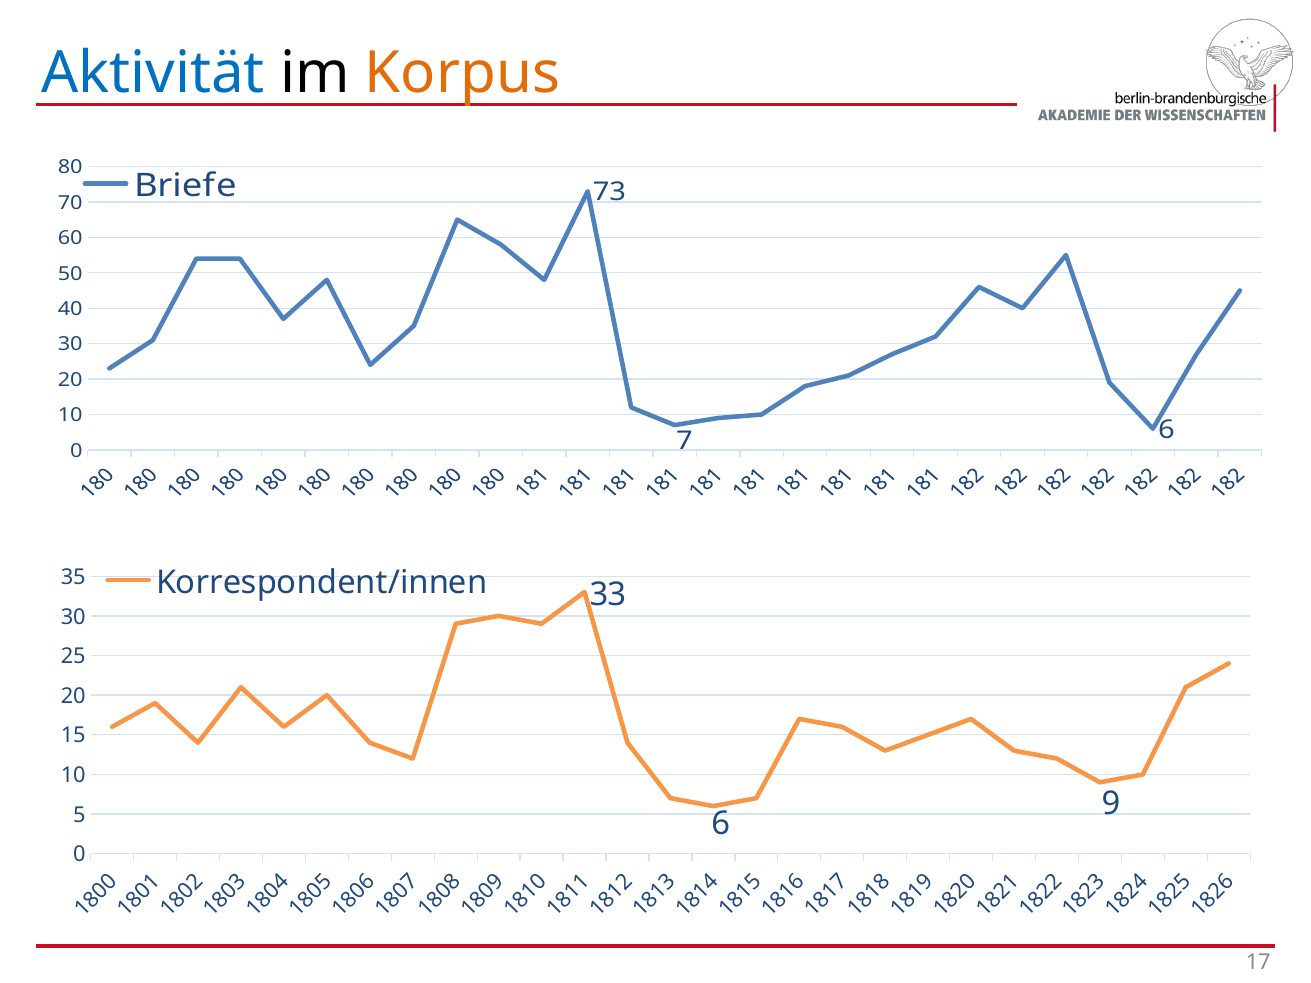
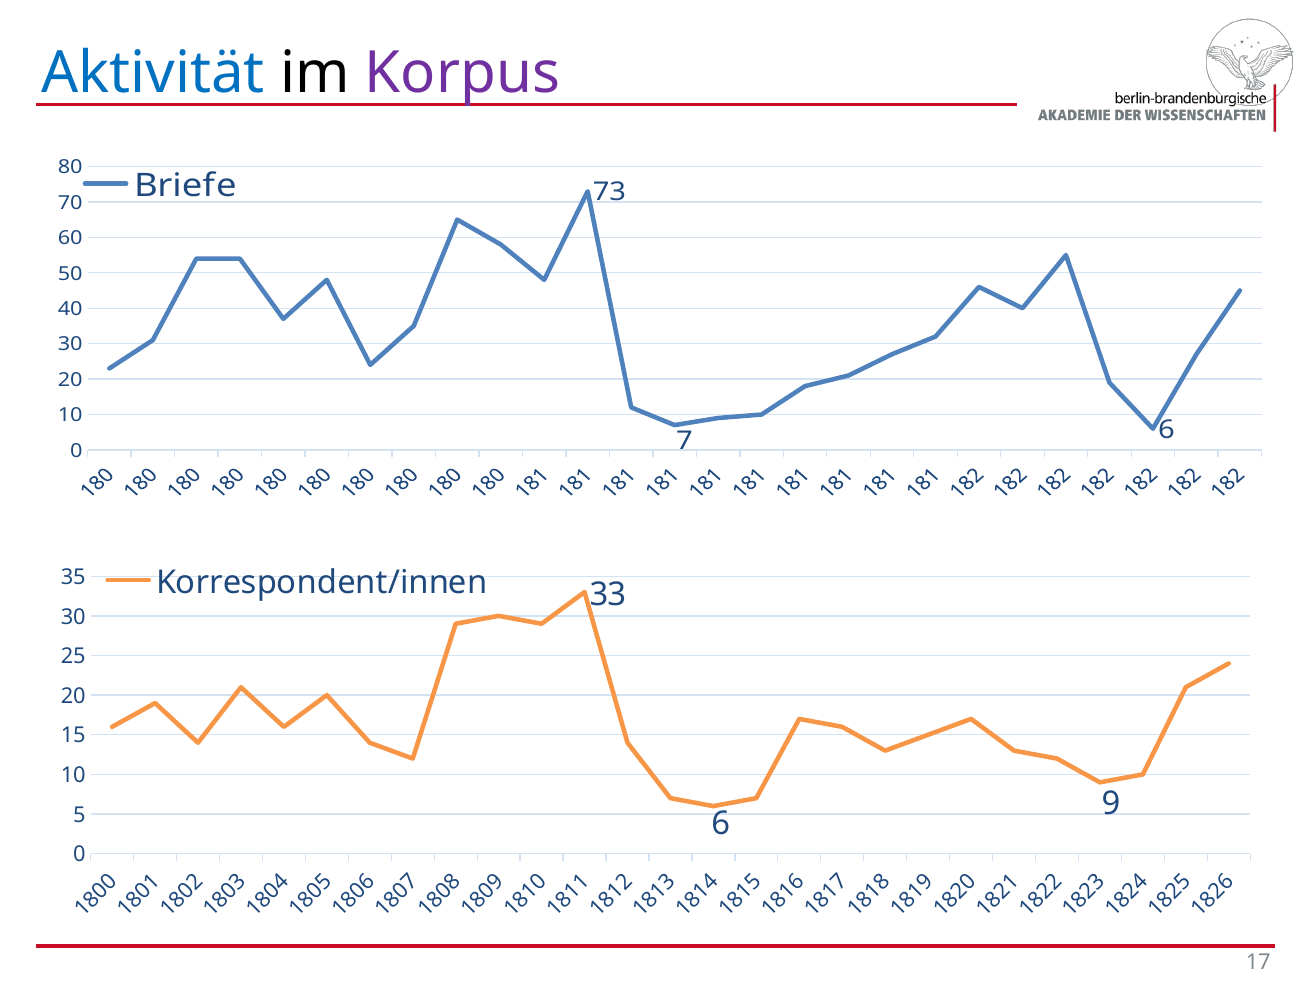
Korpus colour: orange -> purple (462, 74)
